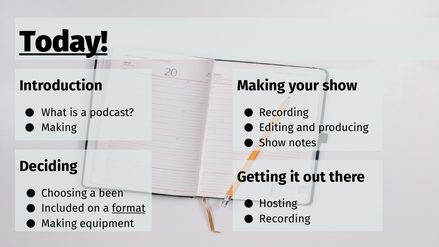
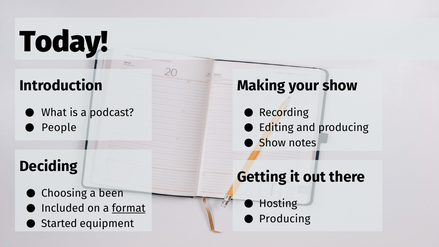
Today underline: present -> none (64, 42)
Making: Making -> People (59, 128)
Recording: Recording -> Producing (285, 219)
Making: Making -> Started (59, 223)
